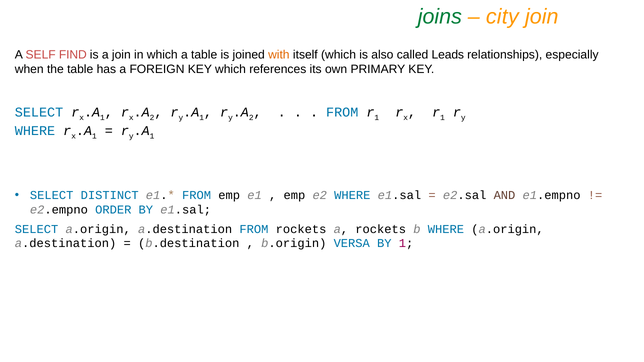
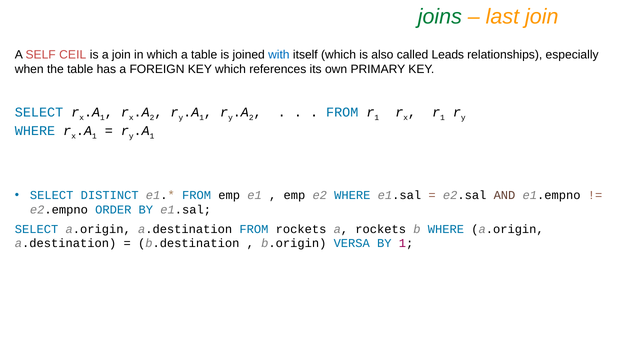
city: city -> last (502, 17)
FIND: FIND -> CEIL (73, 55)
with colour: orange -> blue (279, 55)
